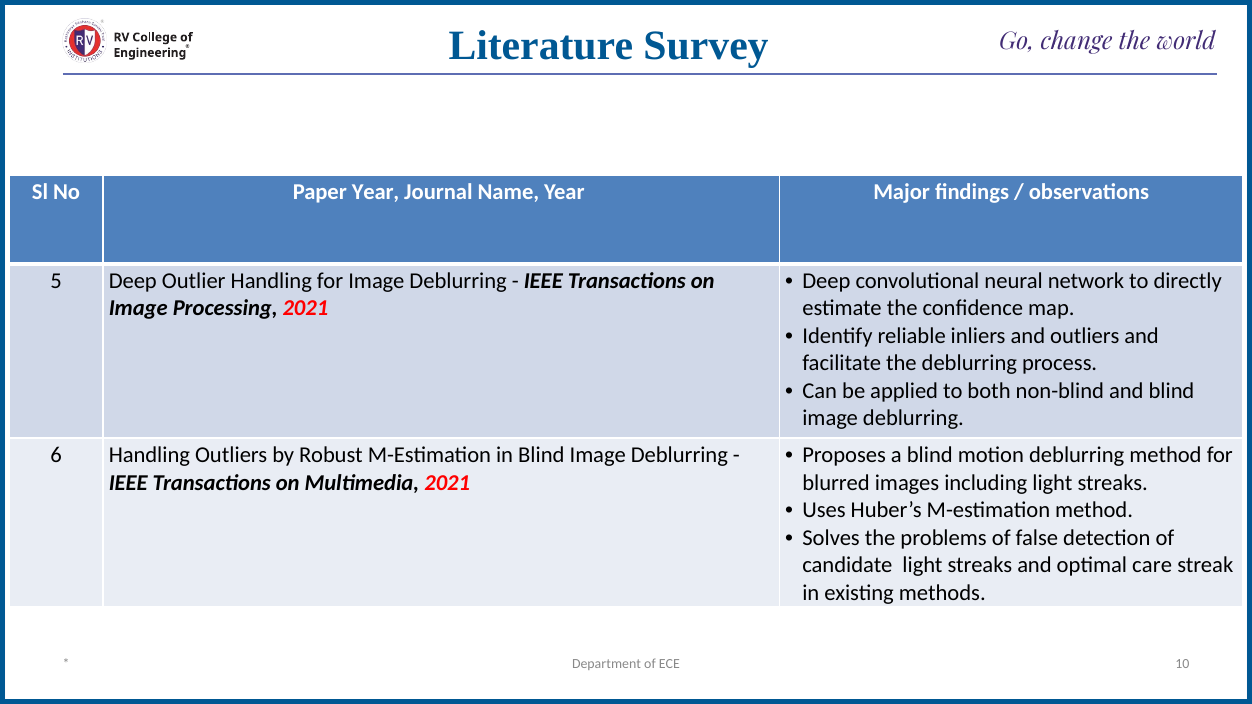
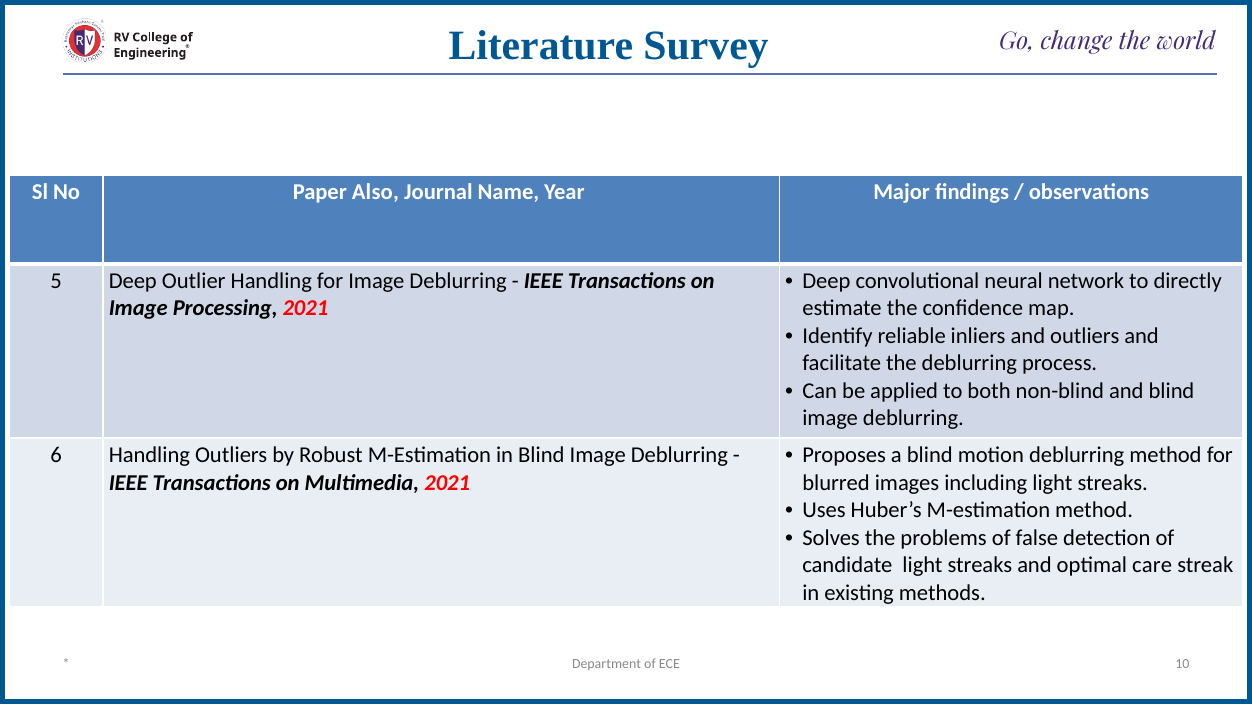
Paper Year: Year -> Also (375, 192)
